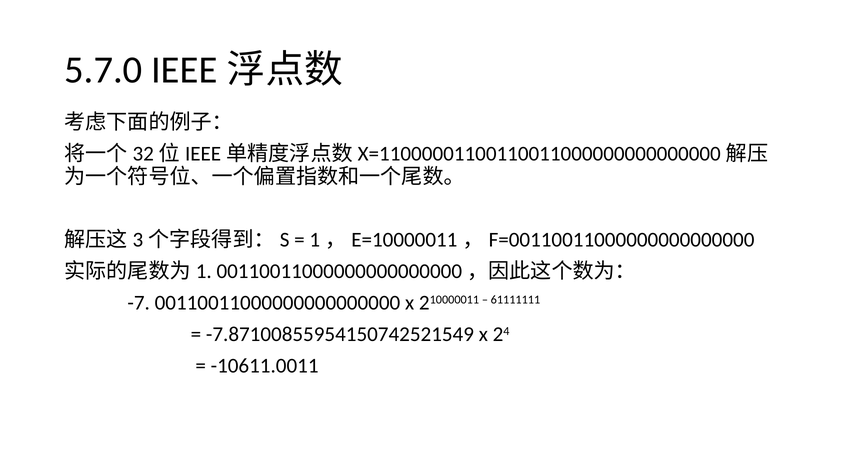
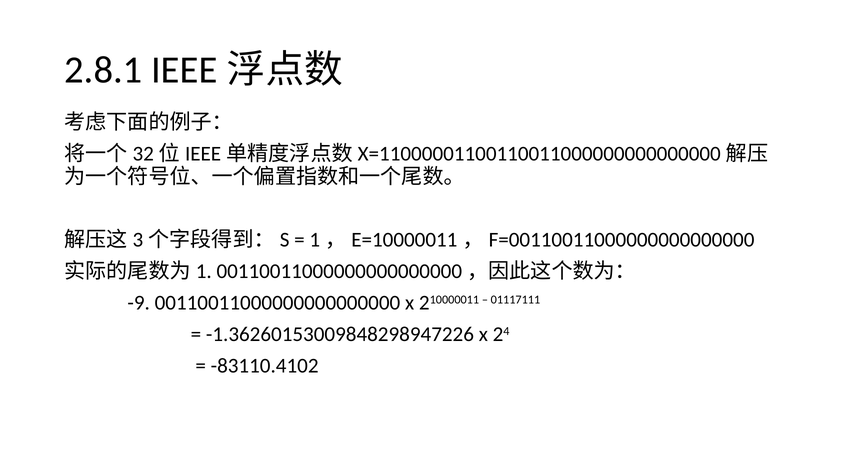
5.7.0: 5.7.0 -> 2.8.1 (103, 70)
-7: -7 -> -9 (139, 303)
61111111: 61111111 -> 01117111 (515, 300)
-7.87100855954150742521549: -7.87100855954150742521549 -> -1.36260153009848298947226 (340, 335)
-10611.0011: -10611.0011 -> -83110.4102 (265, 366)
